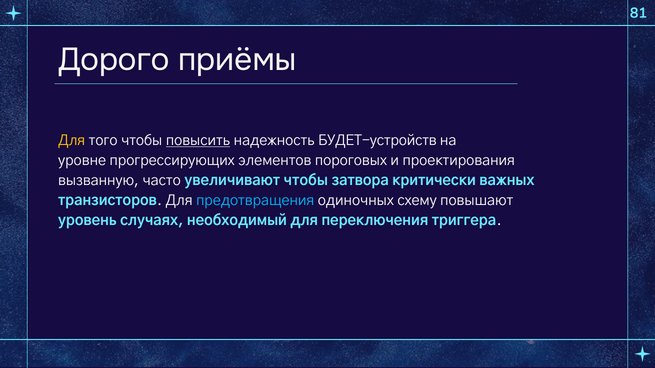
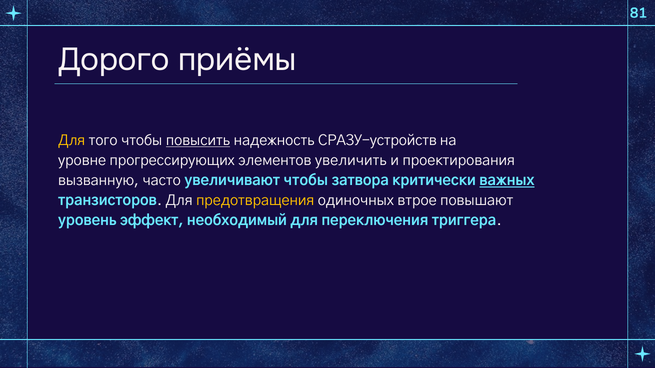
БУДЕТ-устройств: БУДЕТ-устройств -> СРАЗУ-устройств (377, 141)
пороговых: пороговых -> увеличить (351, 161)
важных underline: none -> present (507, 181)
предотвращения colour: light blue -> yellow (255, 201)
схему: схему -> втрое (417, 201)
случаях: случаях -> эффект (152, 221)
